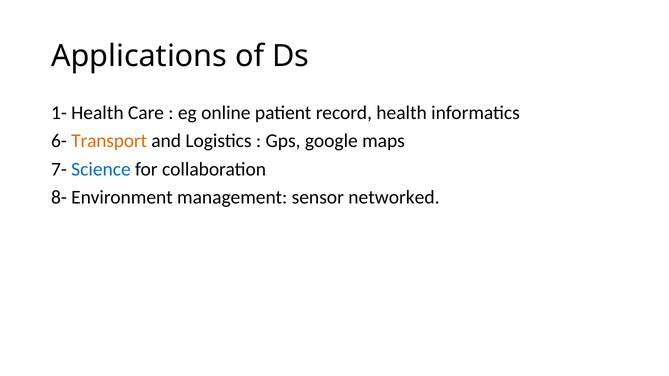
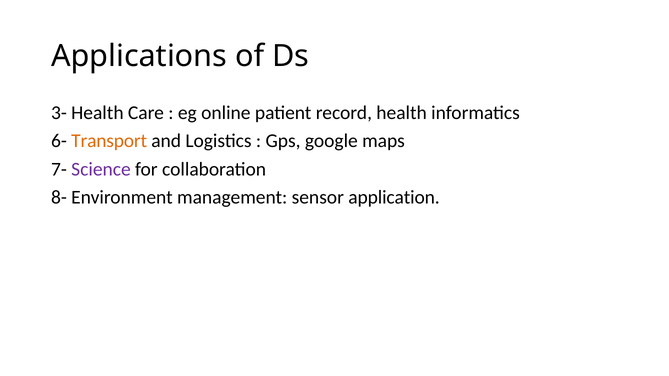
1-: 1- -> 3- (59, 113)
Science colour: blue -> purple (101, 169)
networked: networked -> application (394, 197)
